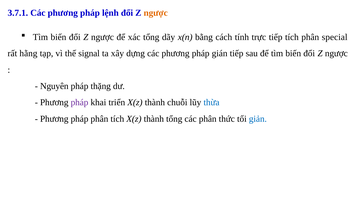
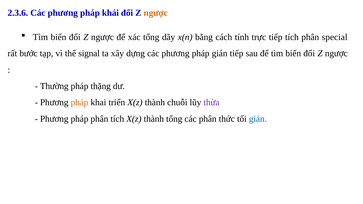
3.7.1: 3.7.1 -> 2.3.6 (18, 13)
lệnh: lệnh -> khái (110, 13)
hằng: hằng -> bước (29, 54)
Nguyên: Nguyên -> Thường (54, 86)
pháp colour: purple -> orange (80, 103)
thừa colour: blue -> purple (212, 103)
